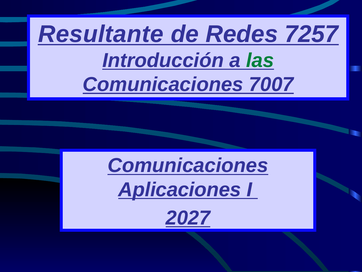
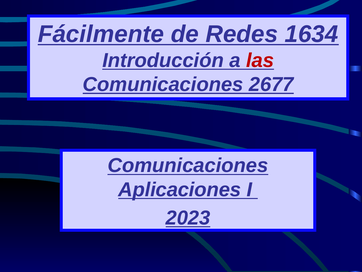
Resultante: Resultante -> Fácilmente (101, 34)
7257: 7257 -> 1634 (311, 34)
las colour: green -> red (260, 60)
7007: 7007 -> 2677 (271, 84)
2027: 2027 -> 2023 (188, 218)
